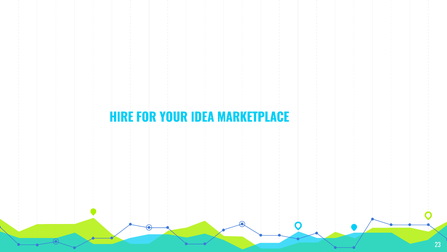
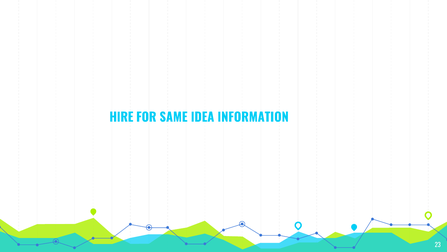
YOUR: YOUR -> SAME (174, 117)
MARKETPLACE: MARKETPLACE -> INFORMATION (253, 117)
